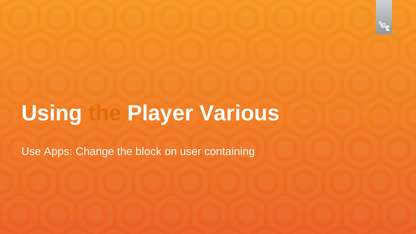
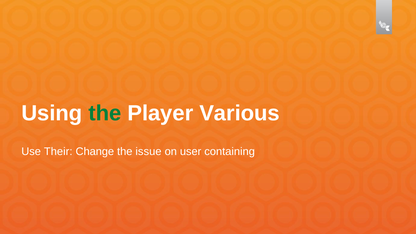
the colour: orange -> green (105, 113)
Apps: Apps -> Their (58, 151)
block: block -> issue (148, 151)
